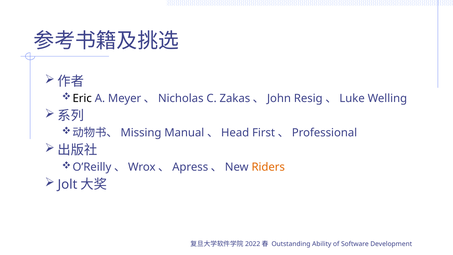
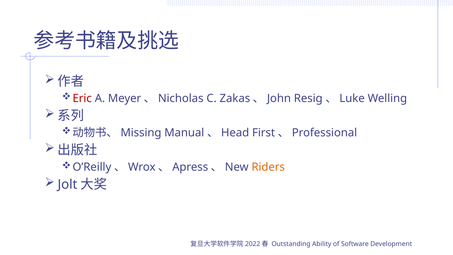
Eric colour: black -> red (82, 98)
